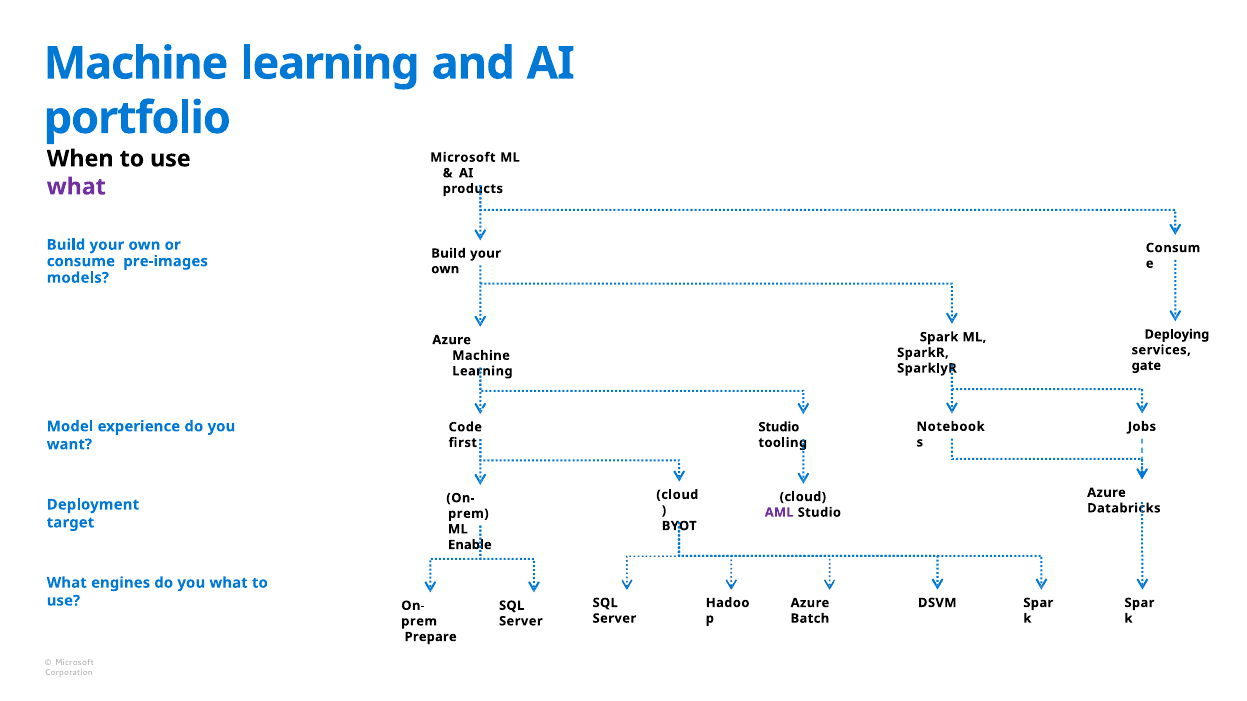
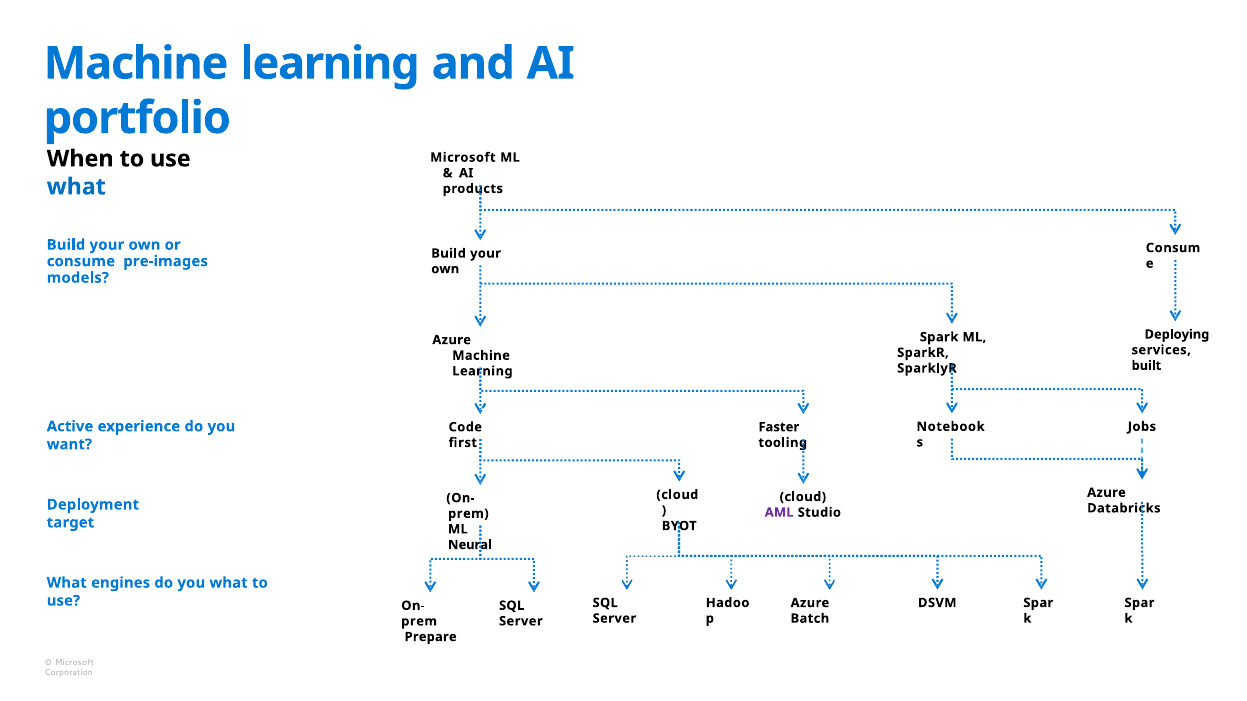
what colour: purple -> blue (76, 187)
gate: gate -> built (1146, 366)
Model: Model -> Active (70, 427)
Studio: Studio -> Faster (779, 427)
Enable: Enable -> Neural (470, 545)
